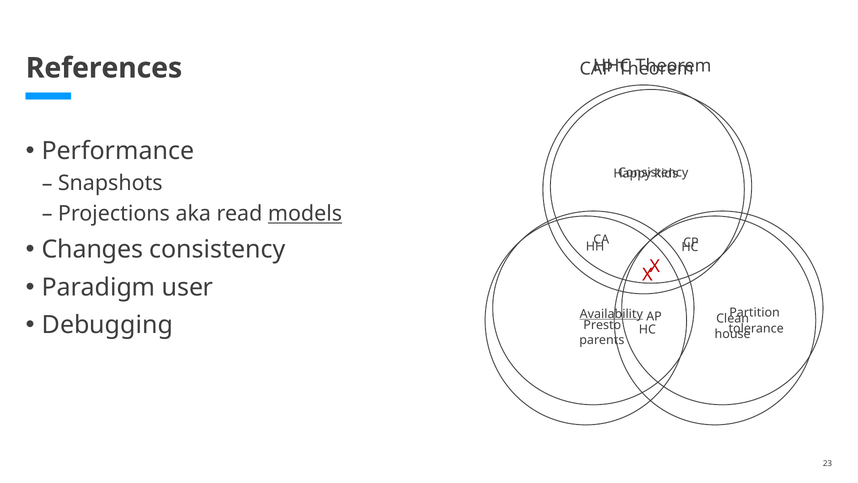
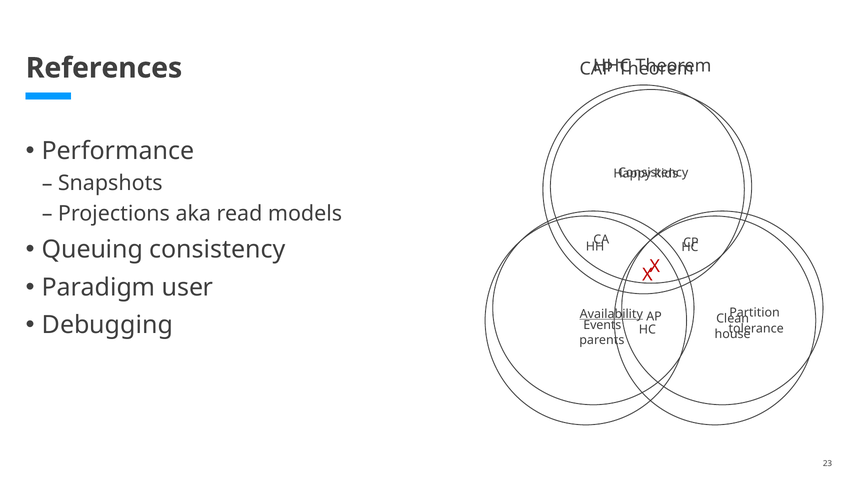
models underline: present -> none (305, 214)
Changes: Changes -> Queuing (92, 249)
Presto: Presto -> Events (602, 325)
